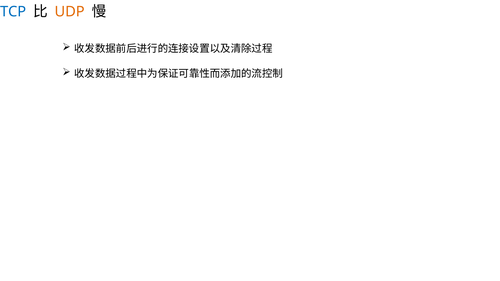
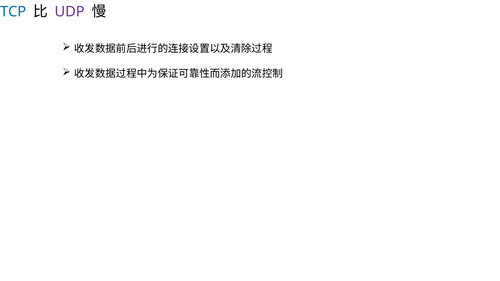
UDP colour: orange -> purple (70, 12)
